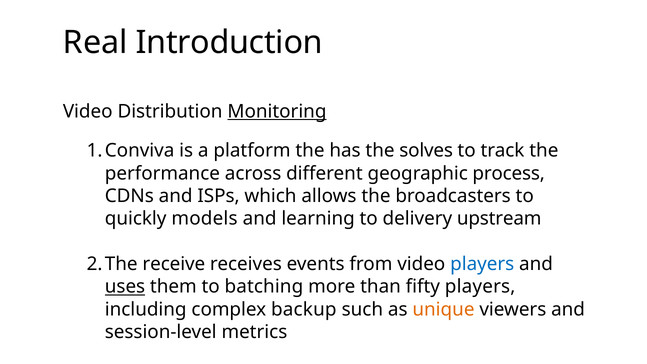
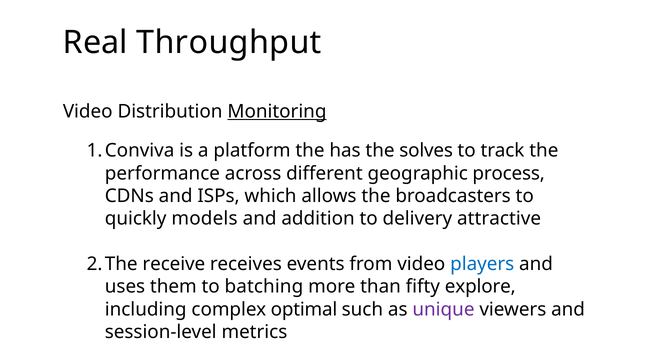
Introduction: Introduction -> Throughput (229, 42)
learning: learning -> addition (318, 219)
upstream: upstream -> attractive (499, 219)
uses underline: present -> none (125, 287)
fifty players: players -> explore (480, 287)
backup: backup -> optimal (304, 309)
unique colour: orange -> purple (443, 309)
